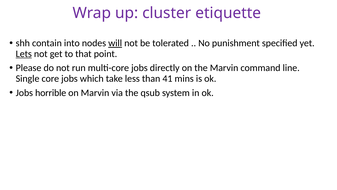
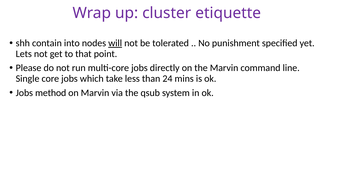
Lets underline: present -> none (24, 54)
41: 41 -> 24 (167, 78)
horrible: horrible -> method (51, 93)
